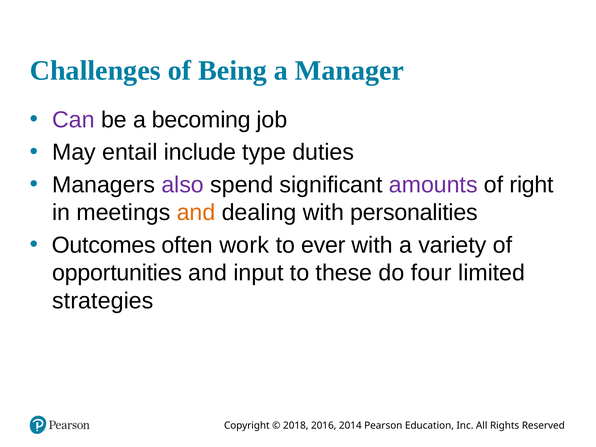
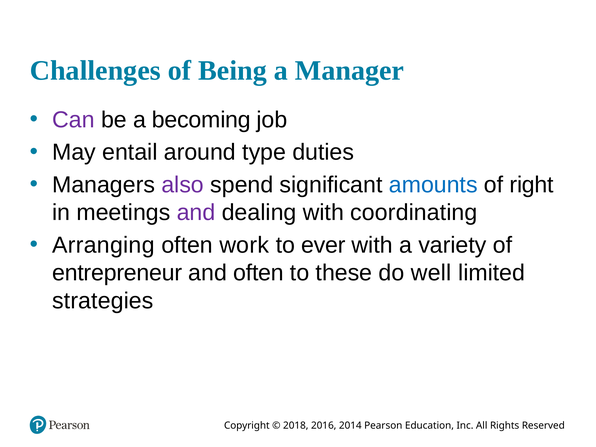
include: include -> around (200, 152)
amounts colour: purple -> blue (433, 185)
and colour: orange -> purple (196, 213)
personalities: personalities -> coordinating (414, 213)
Outcomes: Outcomes -> Arranging (103, 245)
opportunities: opportunities -> entrepreneur (117, 273)
and input: input -> often (259, 273)
four: four -> well (431, 273)
